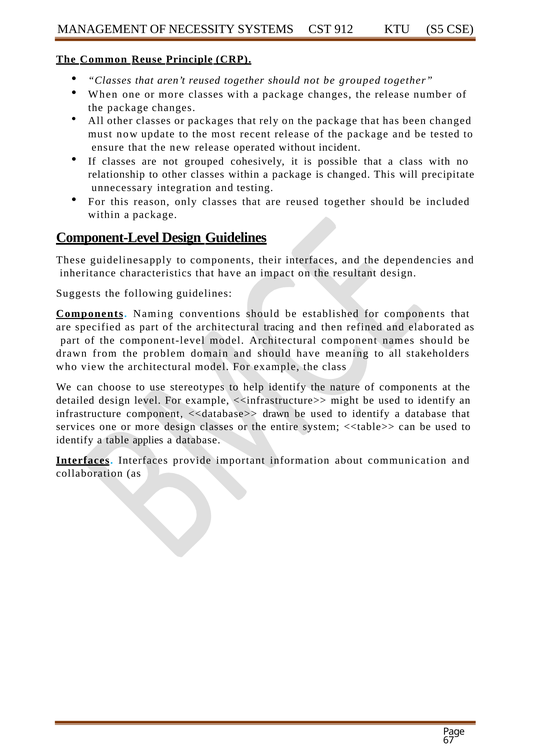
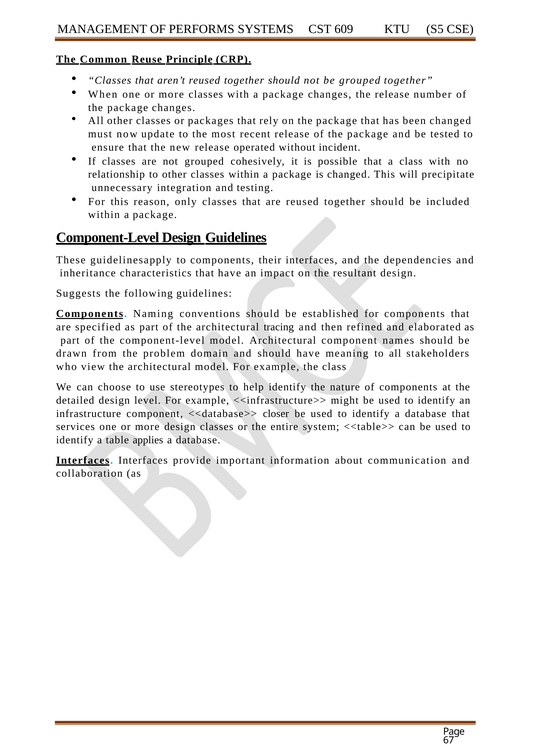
NECESSITY: NECESSITY -> PERFORMS (202, 29)
912: 912 -> 609 (344, 29)
<<database>> drawn: drawn -> closer (276, 414)
